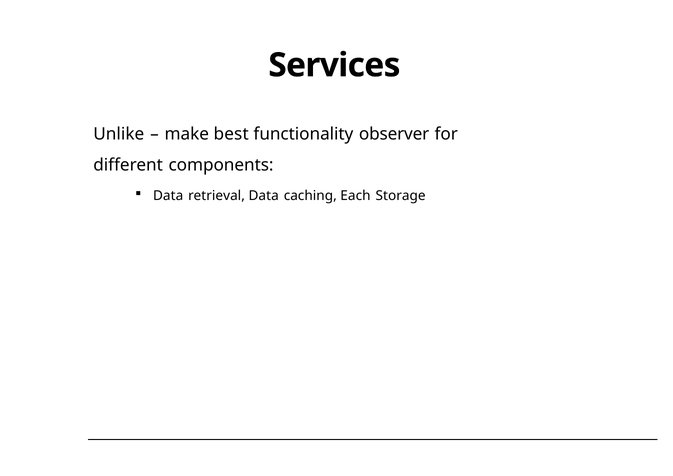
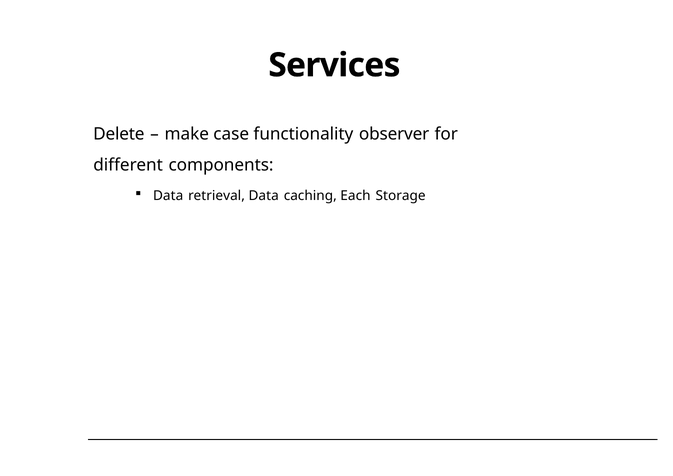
Unlike: Unlike -> Delete (119, 134)
best: best -> case (231, 134)
